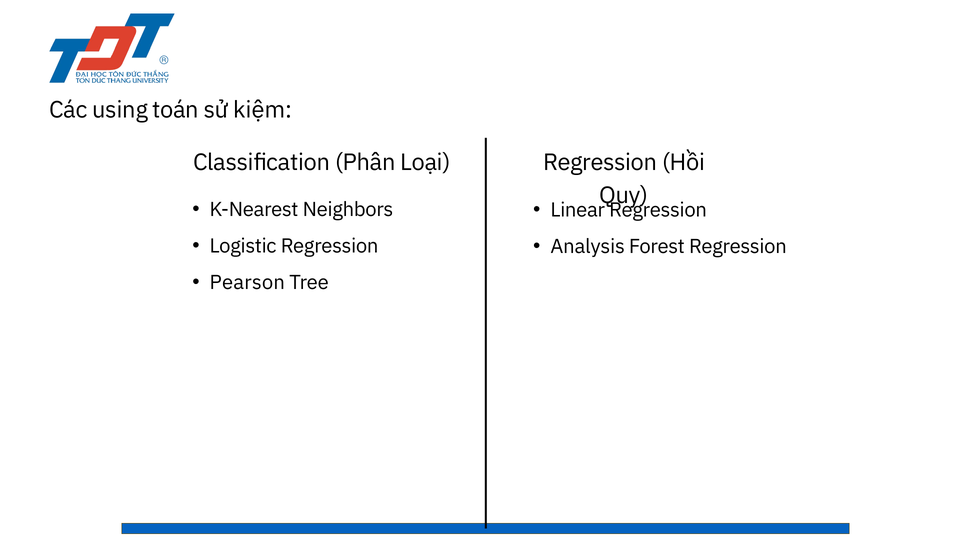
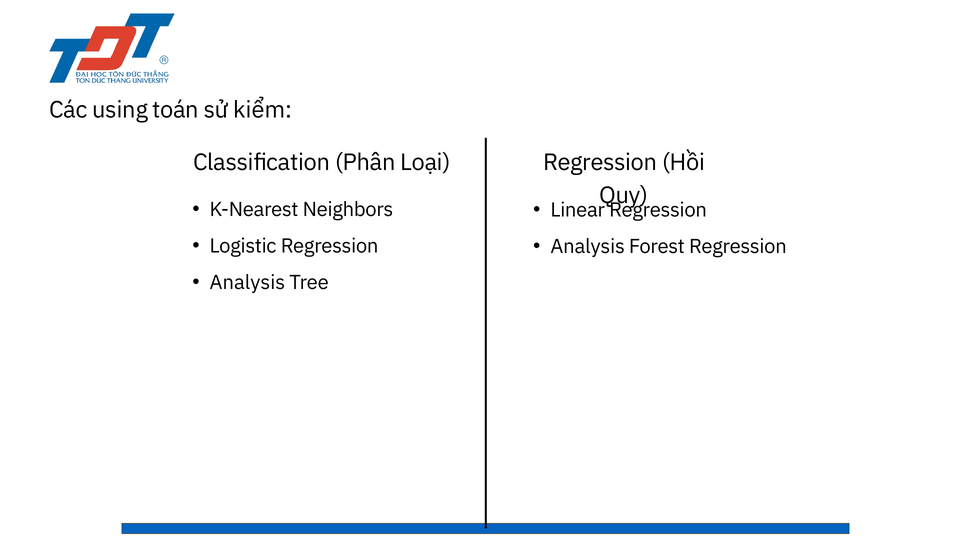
kiệm: kiệm -> kiểm (263, 110)
Pearson: Pearson -> Analysis (247, 283)
